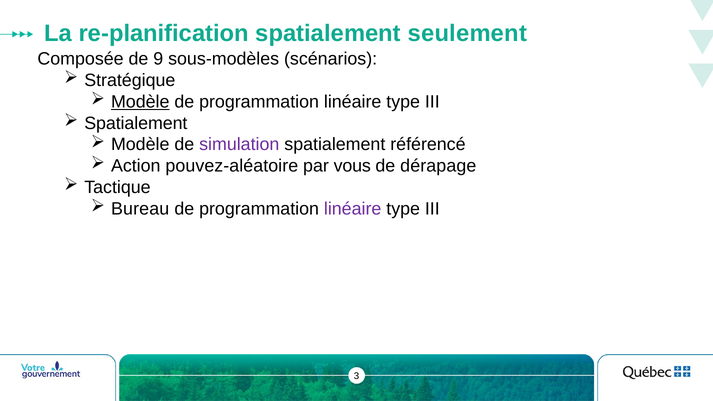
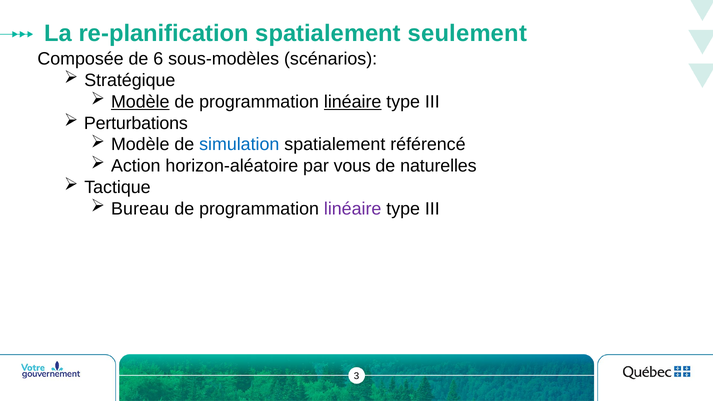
9: 9 -> 6 (158, 59)
linéaire underline: none -> present (353, 102)
Spatialement: Spatialement -> Perturbations (136, 123)
simulation colour: purple -> blue (239, 145)
pouvez-aléatoire: pouvez-aléatoire -> horizon-aléatoire (232, 166)
dérapage: dérapage -> naturelles (438, 166)
